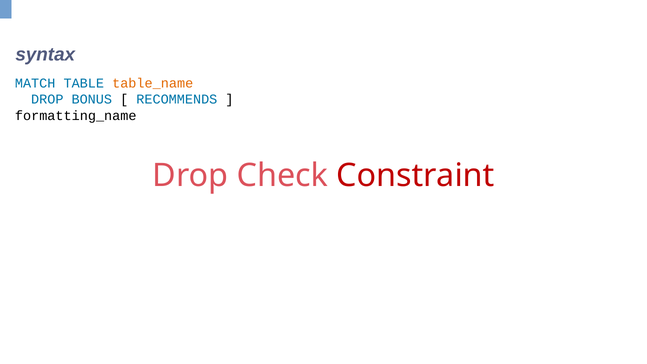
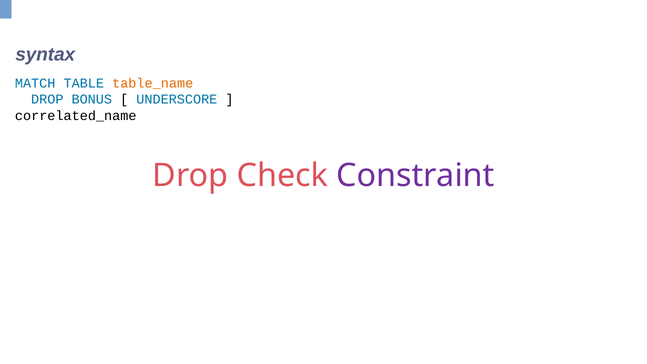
RECOMMENDS: RECOMMENDS -> UNDERSCORE (177, 99)
formatting_name: formatting_name -> correlated_name (76, 116)
Constraint colour: red -> purple (415, 175)
